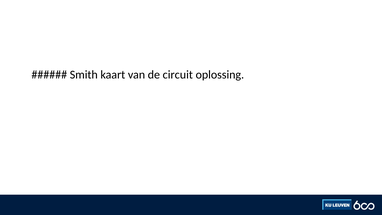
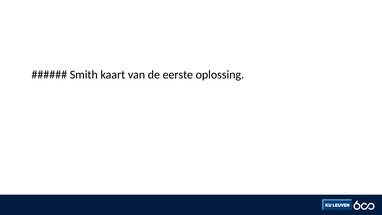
circuit: circuit -> eerste (178, 75)
